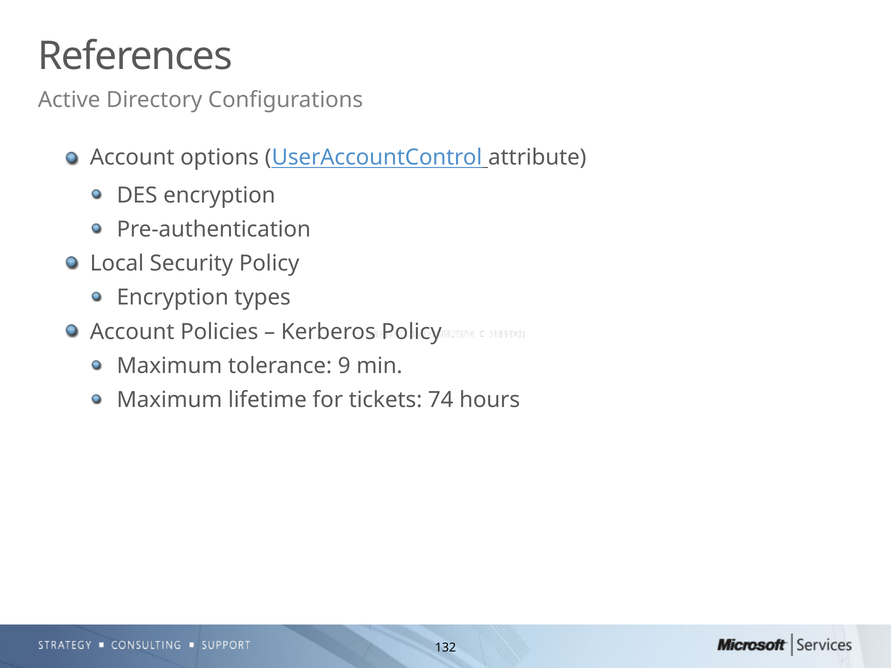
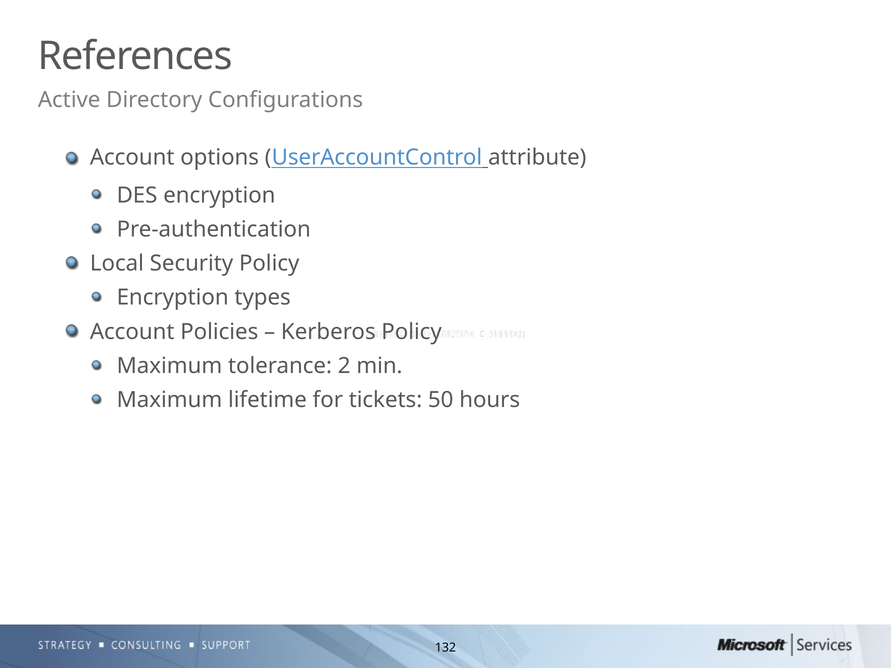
9: 9 -> 2 (344, 366)
74: 74 -> 50 (441, 400)
